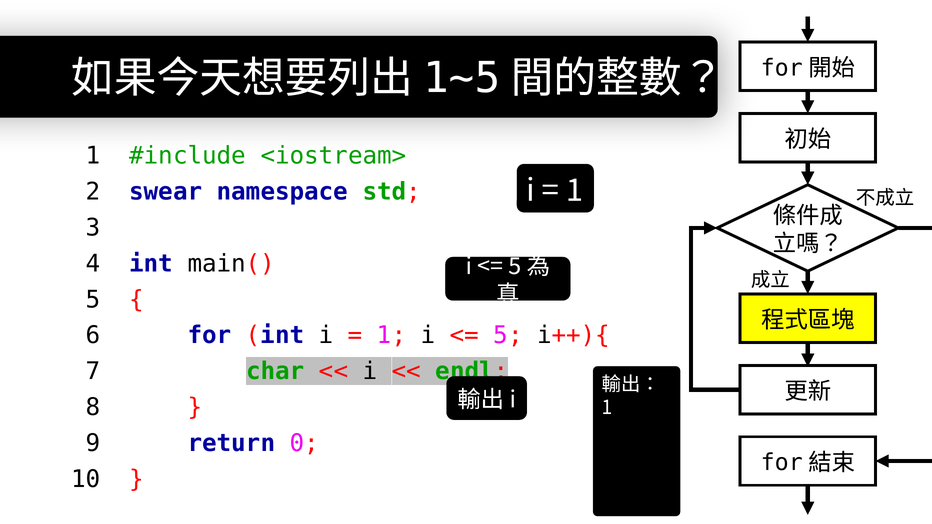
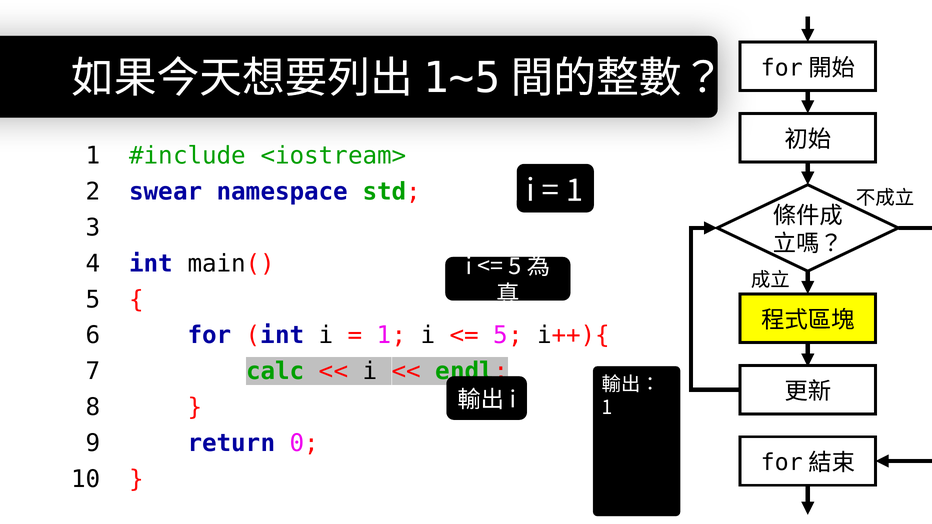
char: char -> calc (275, 371)
